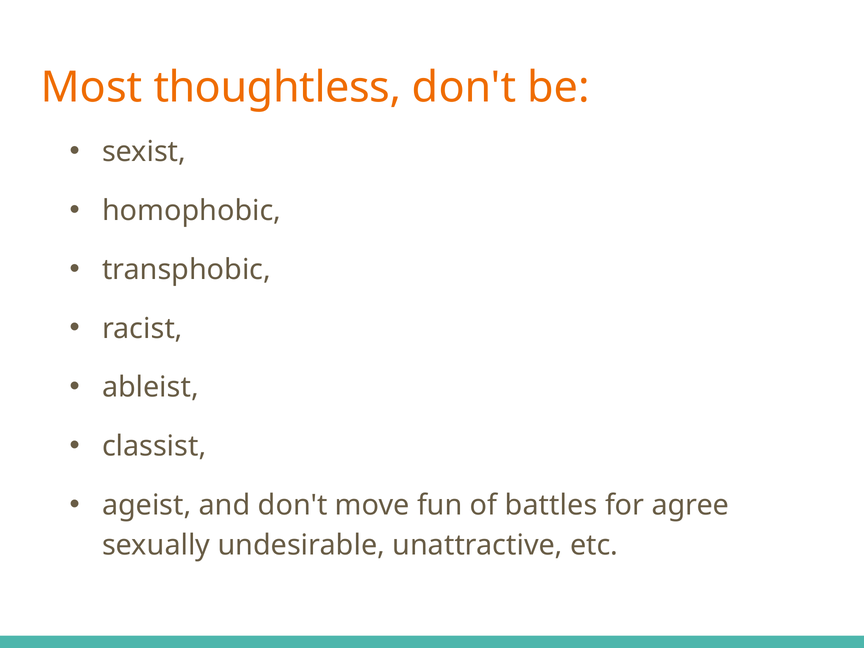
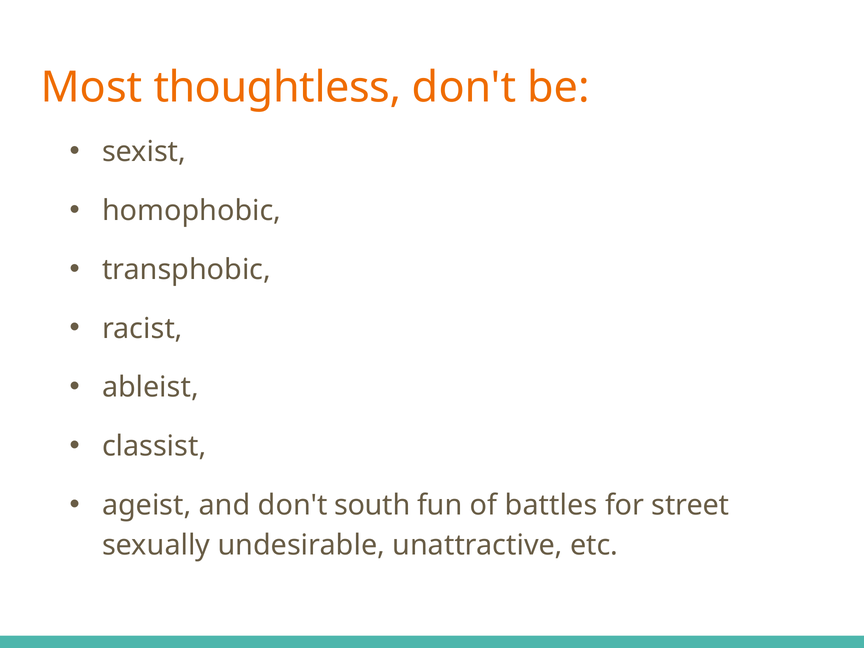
move: move -> south (372, 505)
agree: agree -> street (690, 505)
